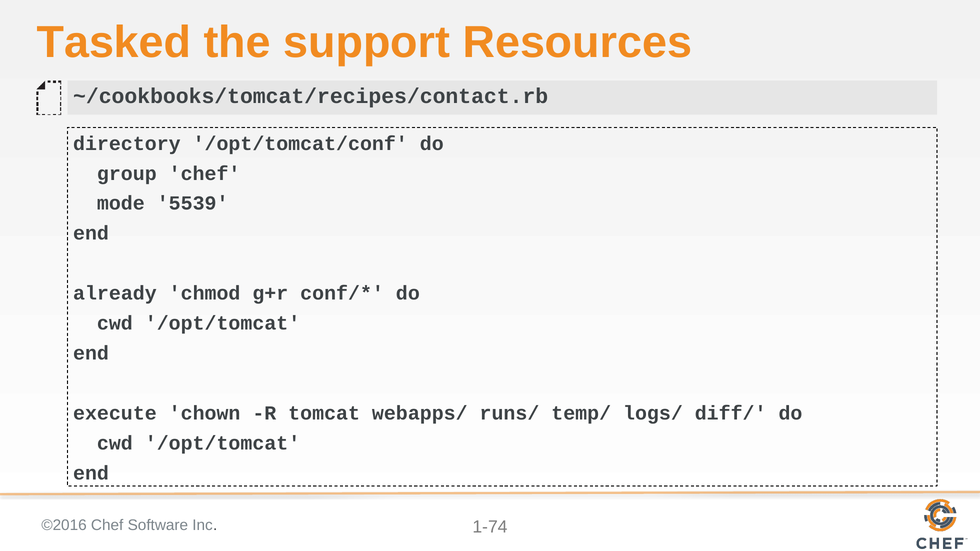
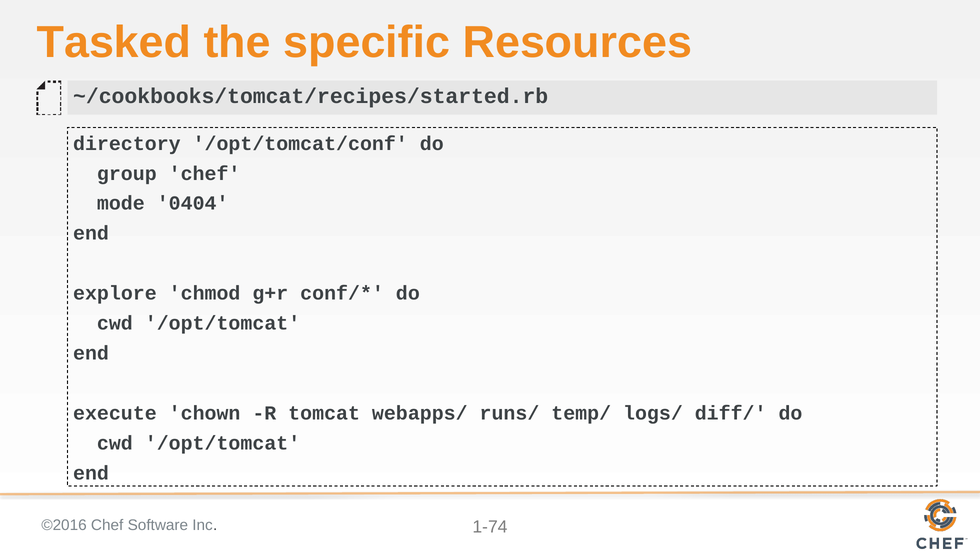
support: support -> specific (367, 42)
~/cookbooks/tomcat/recipes/contact.rb: ~/cookbooks/tomcat/recipes/contact.rb -> ~/cookbooks/tomcat/recipes/started.rb (311, 96)
5539: 5539 -> 0404 (193, 204)
already: already -> explore (115, 293)
